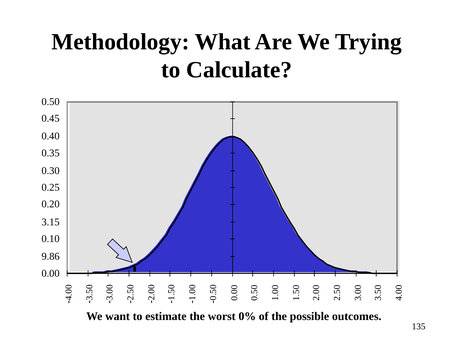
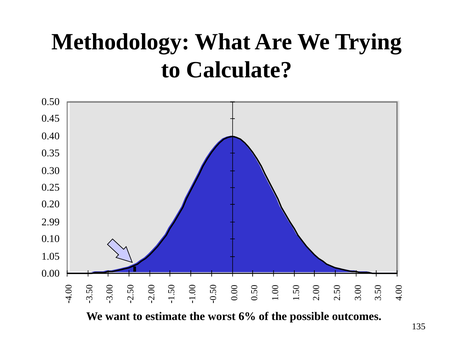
3.15: 3.15 -> 2.99 (51, 222)
9.86: 9.86 -> 1.05 (51, 256)
0%: 0% -> 6% (247, 316)
